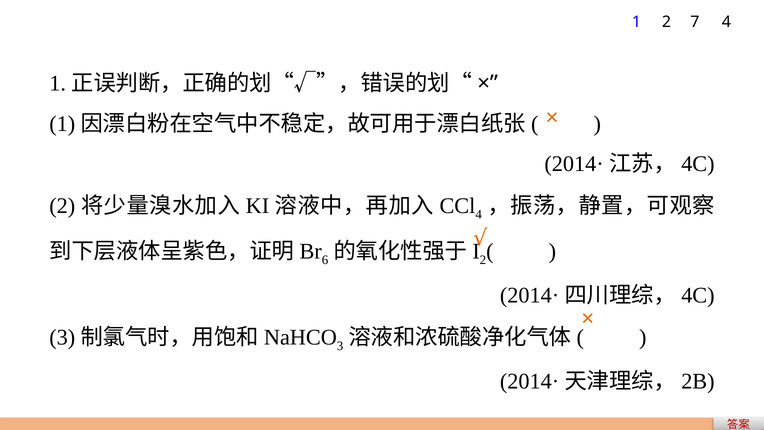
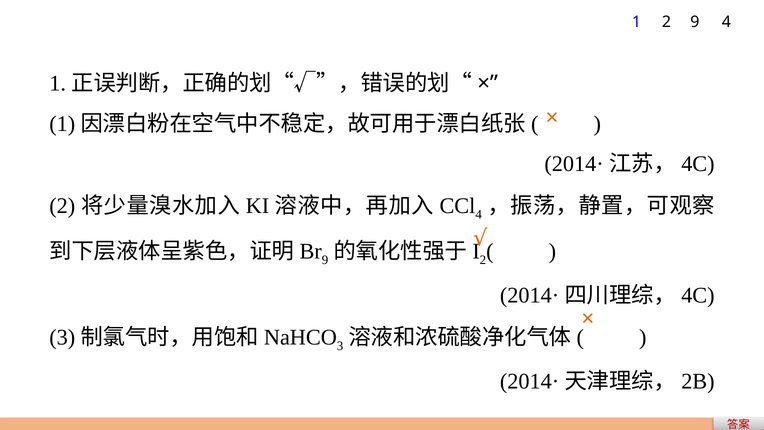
2 7: 7 -> 9 (695, 22)
6: 6 -> 9 (325, 260)
